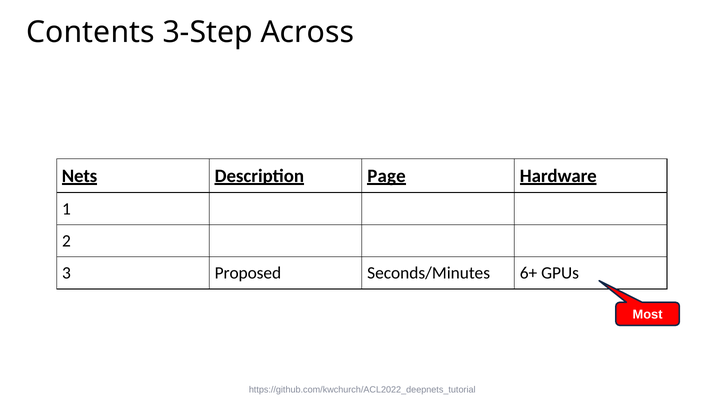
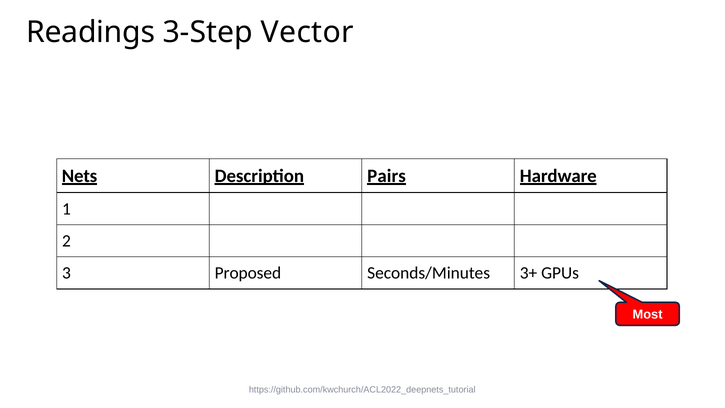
Contents: Contents -> Readings (91, 32)
Across: Across -> Vector (307, 32)
Page: Page -> Pairs (387, 176)
6+: 6+ -> 3+ (529, 273)
